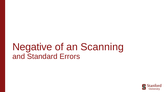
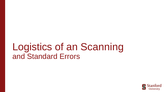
Negative: Negative -> Logistics (32, 47)
